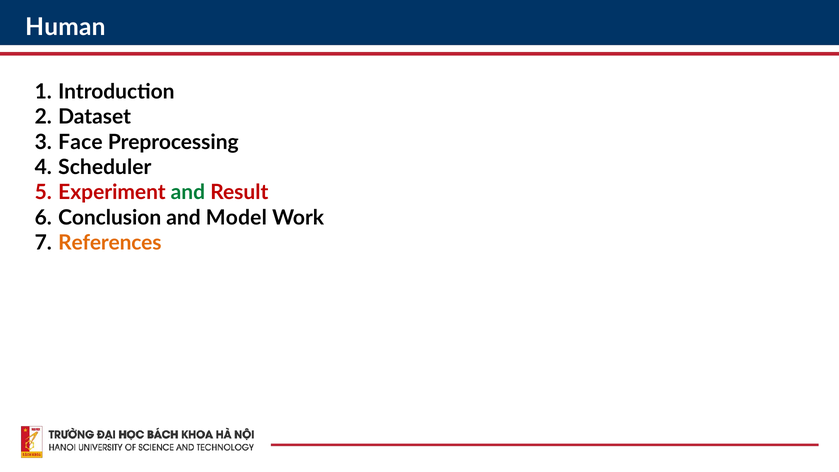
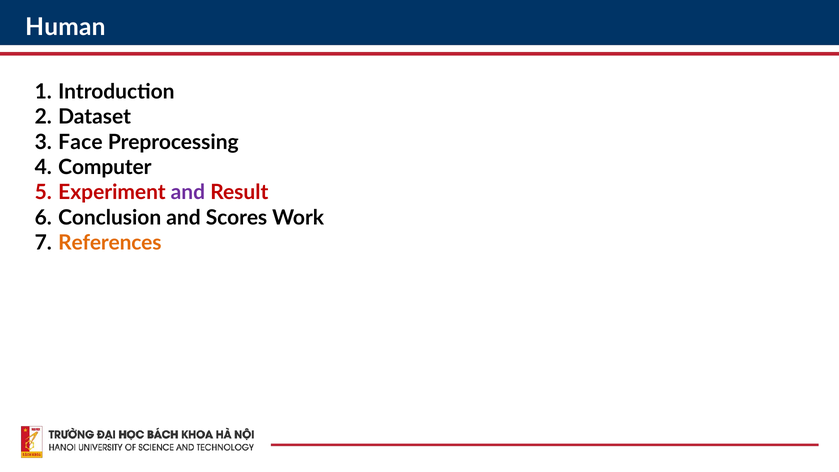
Scheduler: Scheduler -> Computer (105, 167)
and colour: green -> purple (188, 193)
Model: Model -> Scores (236, 218)
